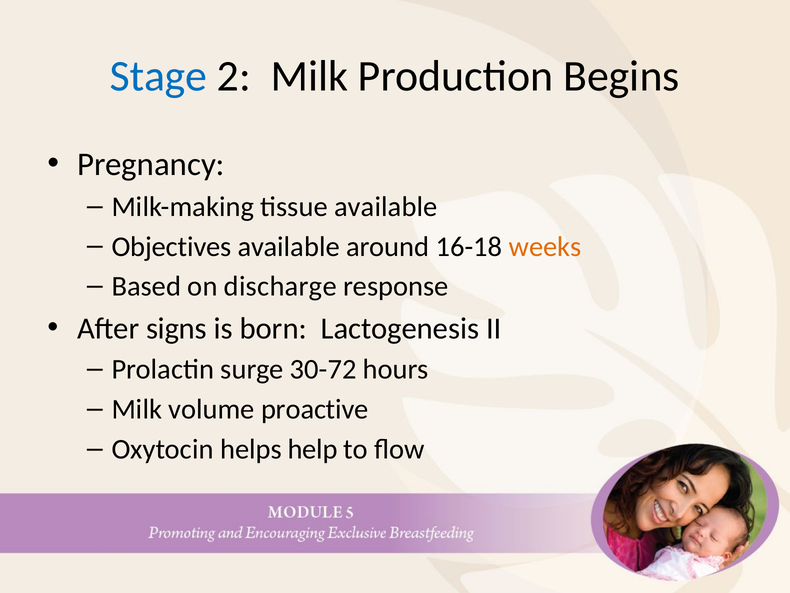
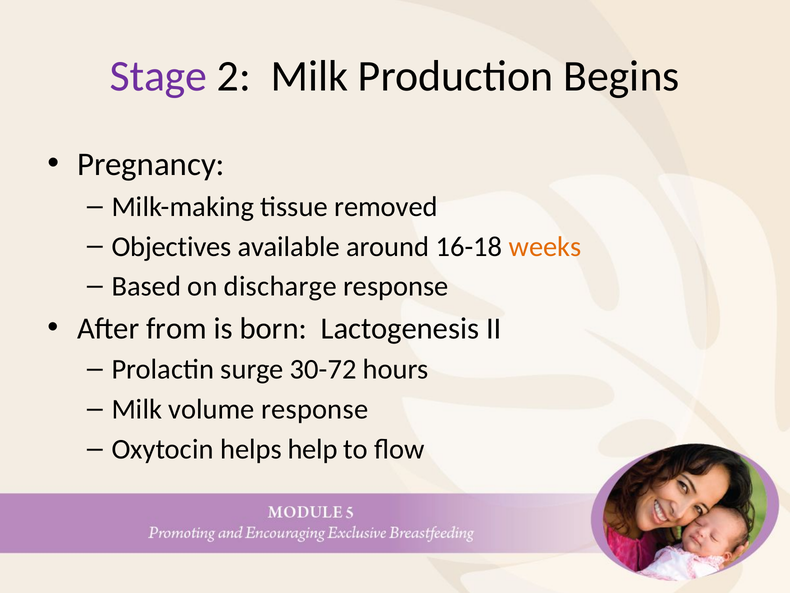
Stage colour: blue -> purple (158, 76)
tissue available: available -> removed (386, 207)
signs: signs -> from (176, 328)
volume proactive: proactive -> response (315, 409)
